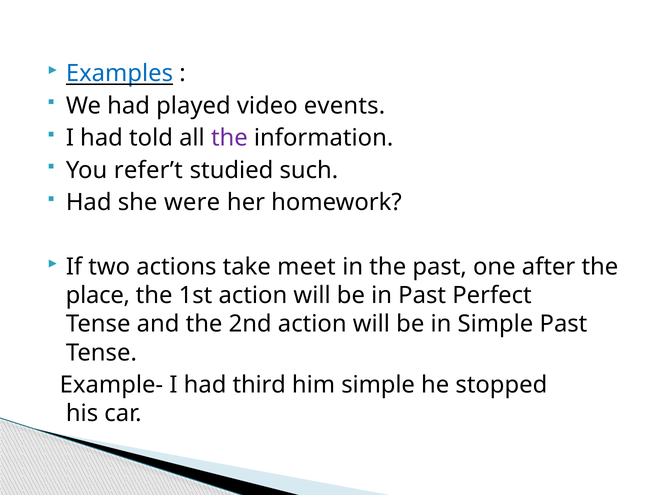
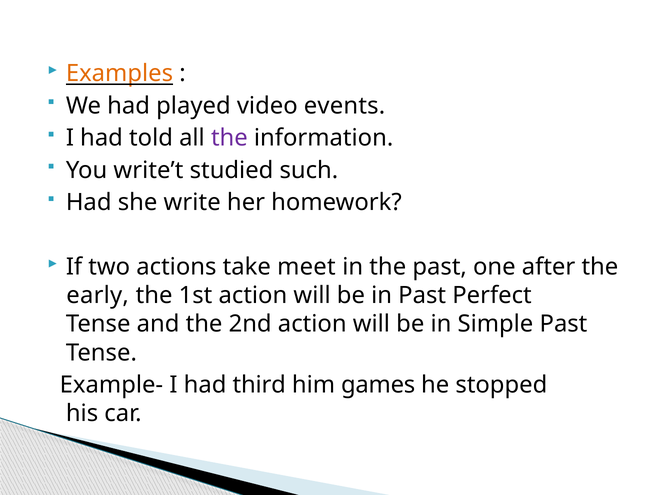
Examples colour: blue -> orange (119, 73)
refer’t: refer’t -> write’t (148, 170)
were: were -> write (192, 202)
place: place -> early (98, 296)
him simple: simple -> games (378, 385)
